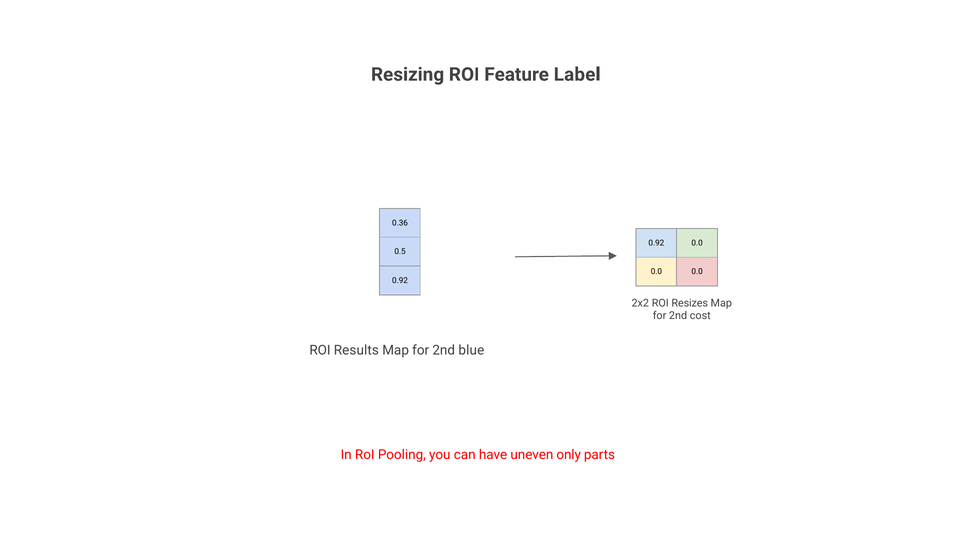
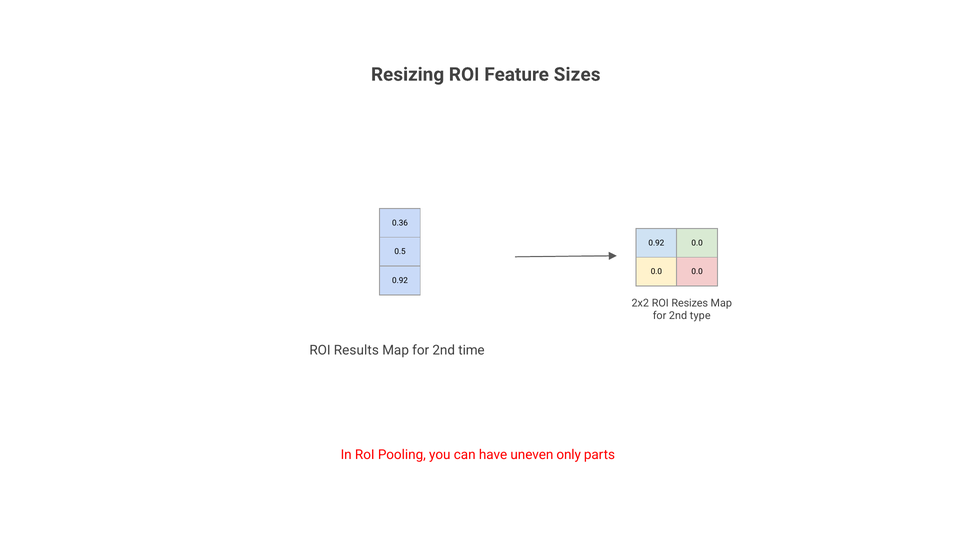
Label: Label -> Sizes (577, 74)
cost: cost -> type (700, 316)
blue: blue -> time (472, 350)
